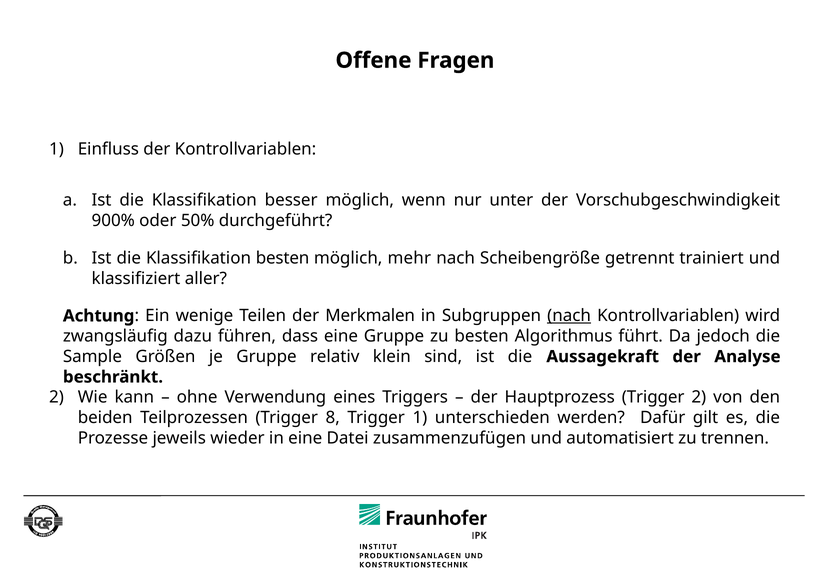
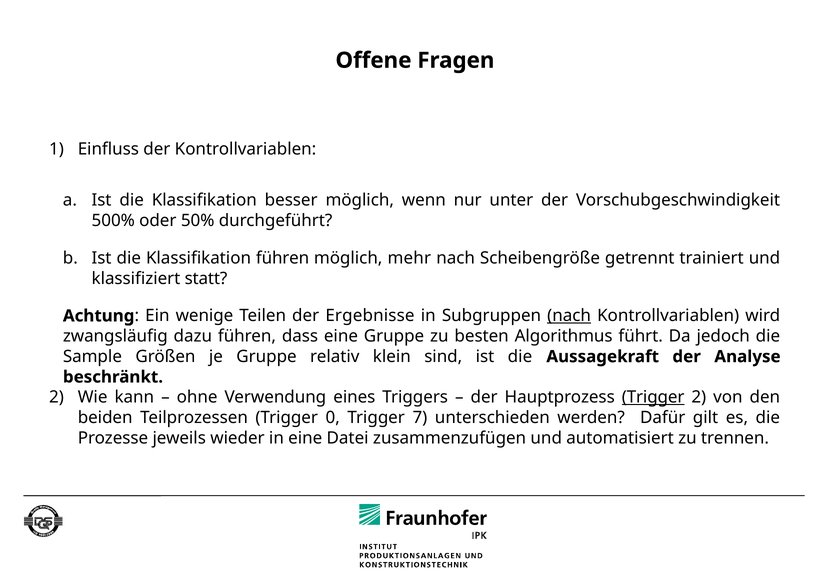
900%: 900% -> 500% (113, 221)
Klassifikation besten: besten -> führen (283, 258)
aller: aller -> statt (206, 278)
Merkmalen: Merkmalen -> Ergebnisse (370, 316)
Trigger underline: none -> present (653, 397)
8: 8 -> 0 (333, 417)
Trigger 1: 1 -> 7 (420, 417)
